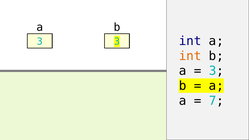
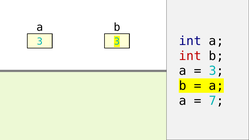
int colour: orange -> red (190, 56)
